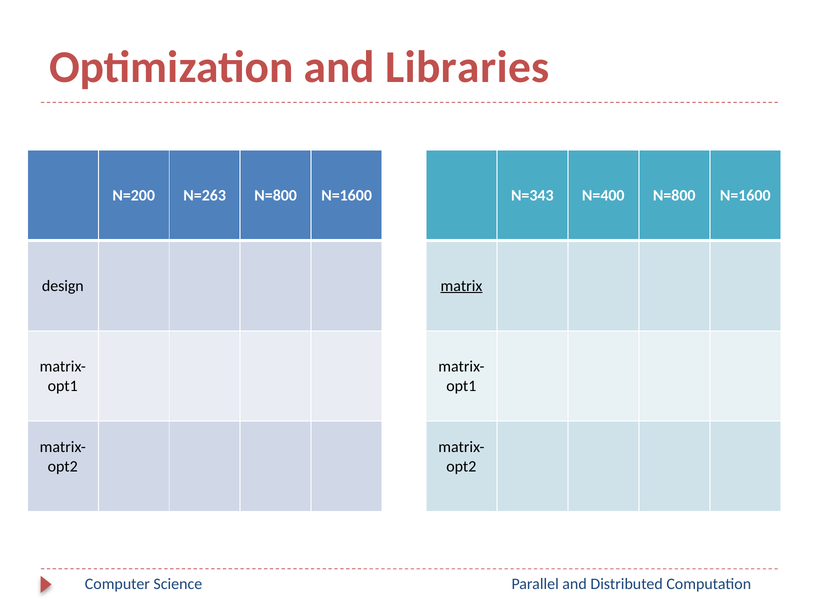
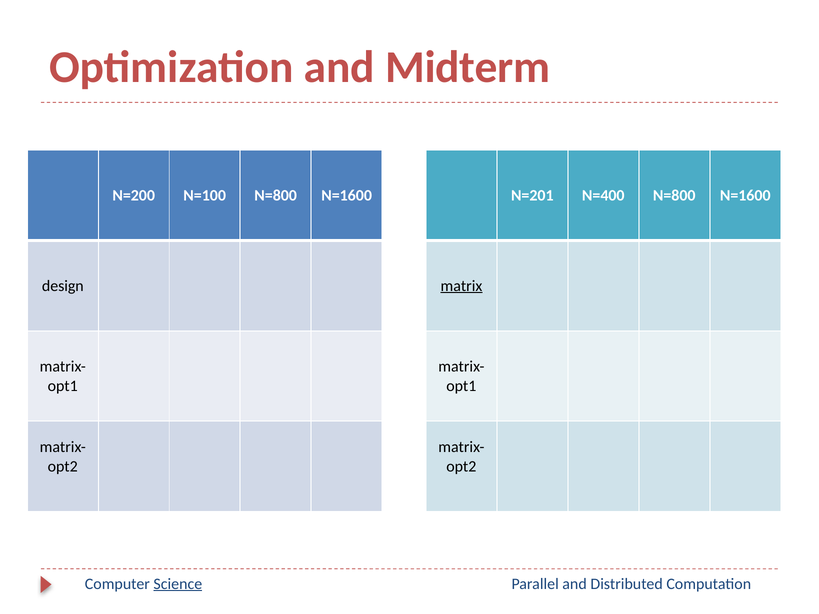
Libraries: Libraries -> Midterm (468, 67)
N=263: N=263 -> N=100 (205, 196)
N=343: N=343 -> N=201 (532, 196)
Science underline: none -> present (178, 584)
